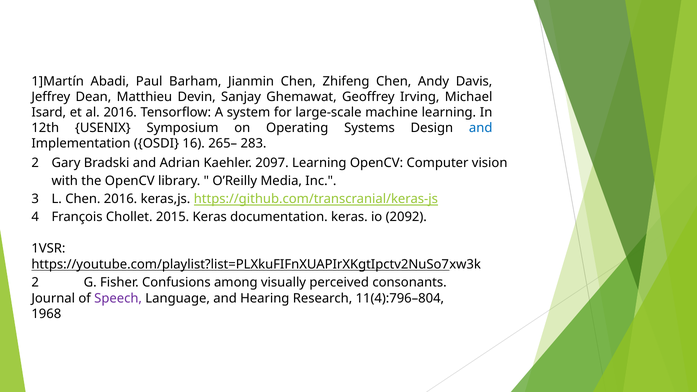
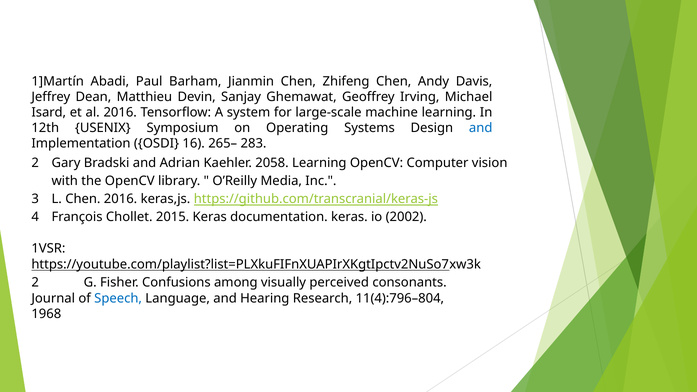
2097: 2097 -> 2058 (272, 163)
2092: 2092 -> 2002 (406, 217)
Speech colour: purple -> blue (118, 298)
